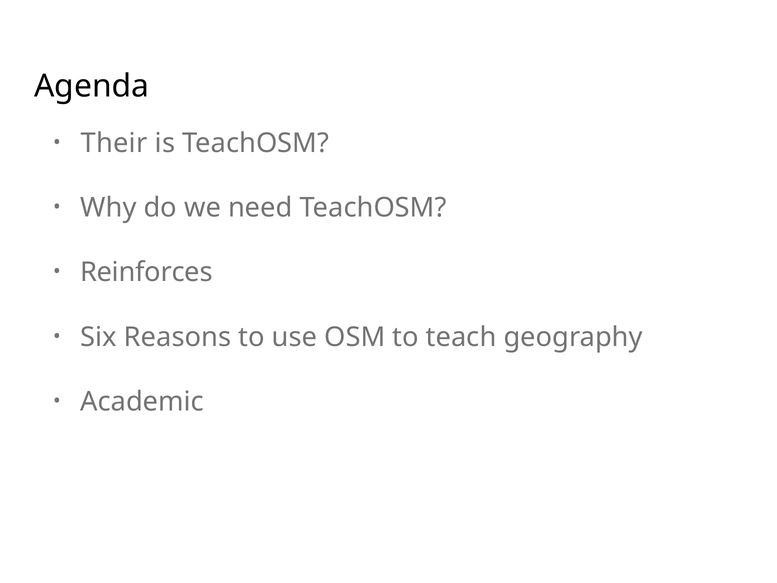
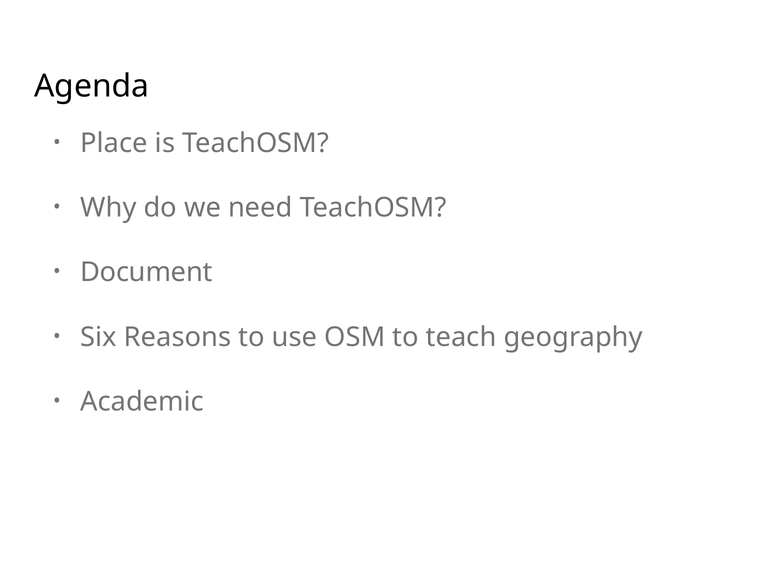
Their: Their -> Place (114, 143)
Reinforces: Reinforces -> Document (146, 272)
